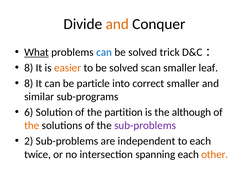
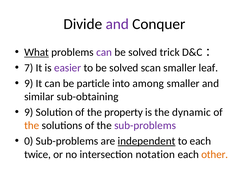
and colour: orange -> purple (117, 24)
can colour: blue -> purple (104, 52)
8: 8 -> 7 (29, 68)
easier colour: orange -> purple (68, 68)
8: 8 -> 9 (29, 83)
correct: correct -> among (148, 83)
sub-programs: sub-programs -> sub-obtaining (88, 97)
6: 6 -> 9 (29, 112)
partition: partition -> property (124, 112)
although: although -> dynamic (191, 112)
2: 2 -> 0 (29, 141)
independent underline: none -> present (147, 141)
spanning: spanning -> notation (155, 154)
